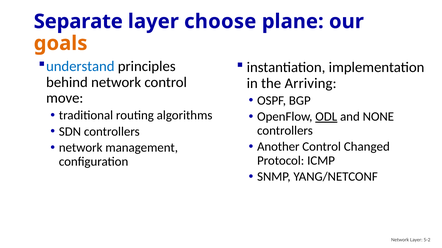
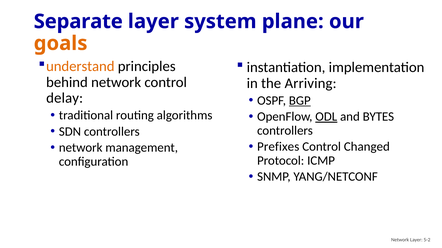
choose: choose -> system (220, 22)
understand colour: blue -> orange (80, 67)
move: move -> delay (65, 98)
BGP underline: none -> present (300, 101)
NONE: NONE -> BYTES (378, 117)
Another: Another -> Prefixes (278, 147)
